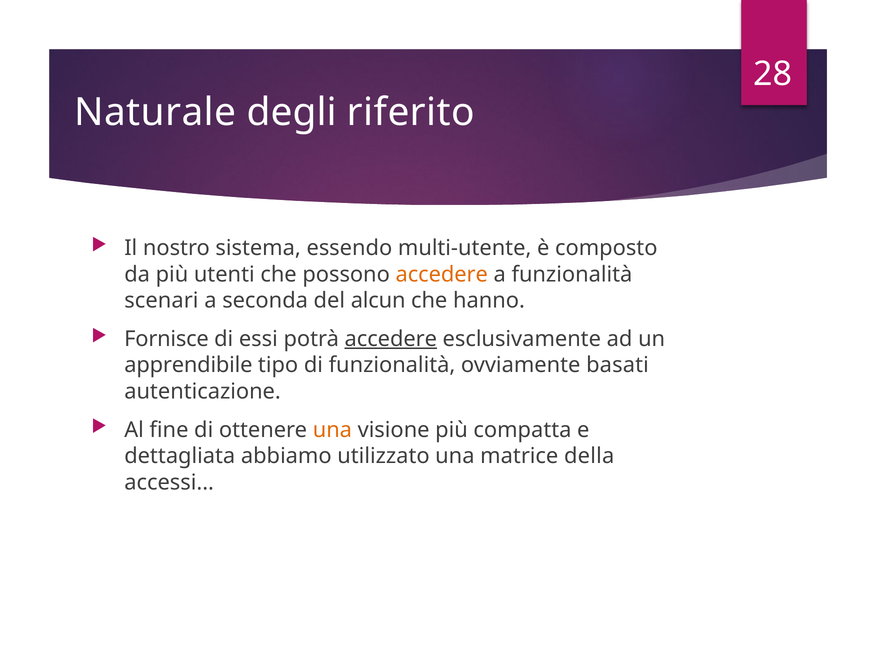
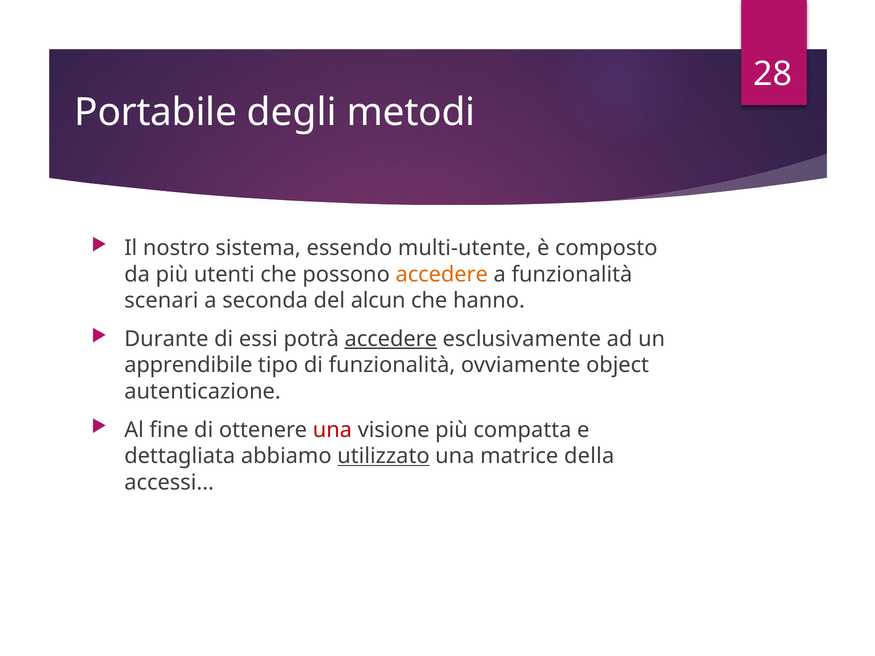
Naturale: Naturale -> Portabile (156, 113)
riferito: riferito -> metodi (411, 113)
Fornisce: Fornisce -> Durante (166, 339)
basati: basati -> object (618, 365)
una colour: orange -> red (332, 430)
utilizzato underline: none -> present (383, 456)
